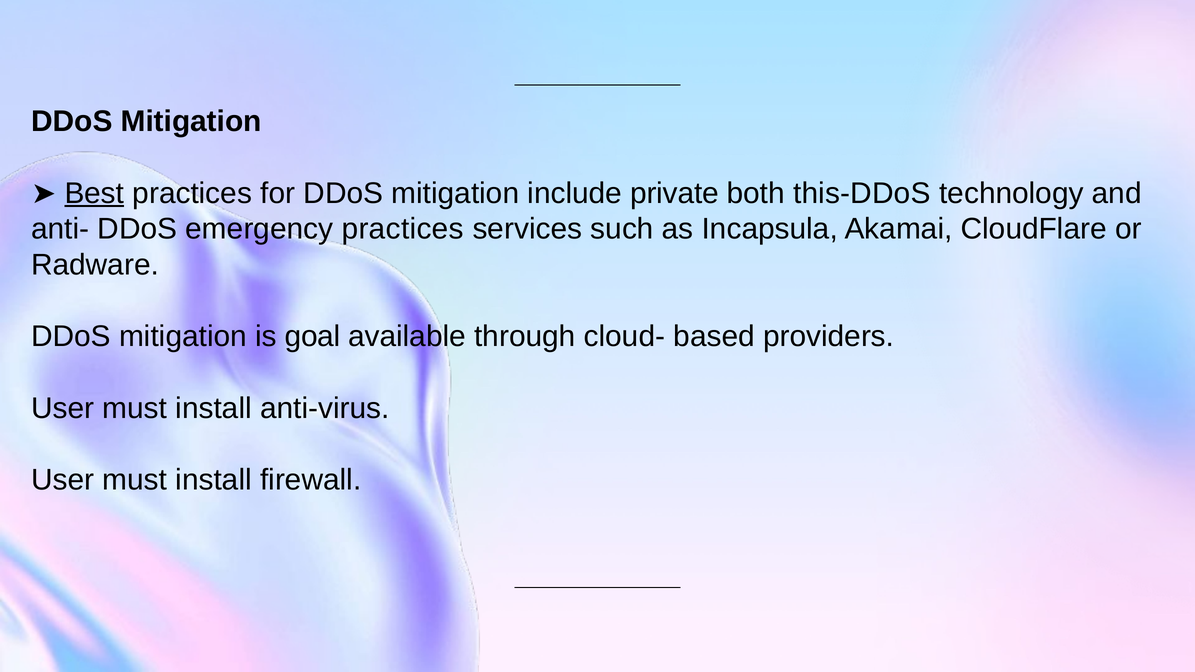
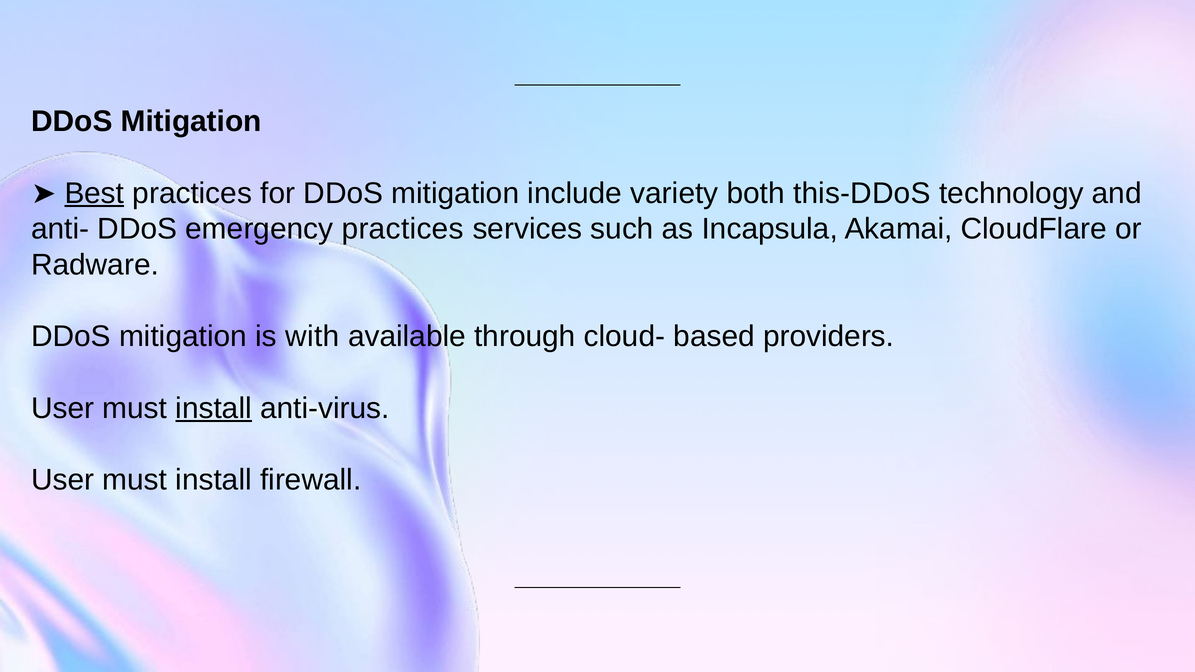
private: private -> variety (674, 193)
goal: goal -> with (312, 337)
install underline: none -> present (214, 408)
